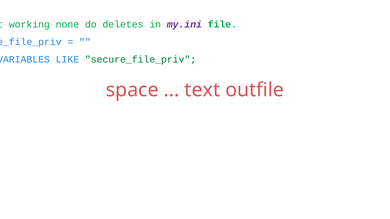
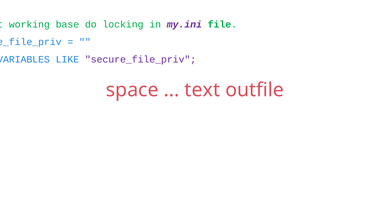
none: none -> base (67, 24)
deletes: deletes -> locking (123, 24)
secure_file_priv colour: green -> purple (141, 60)
